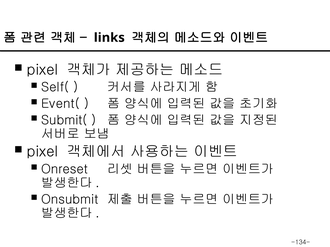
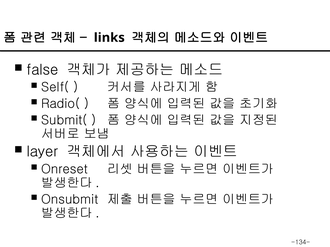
pixel: pixel -> false (42, 70)
Event(: Event( -> Radio( (60, 104)
pixel: pixel -> layer (42, 152)
